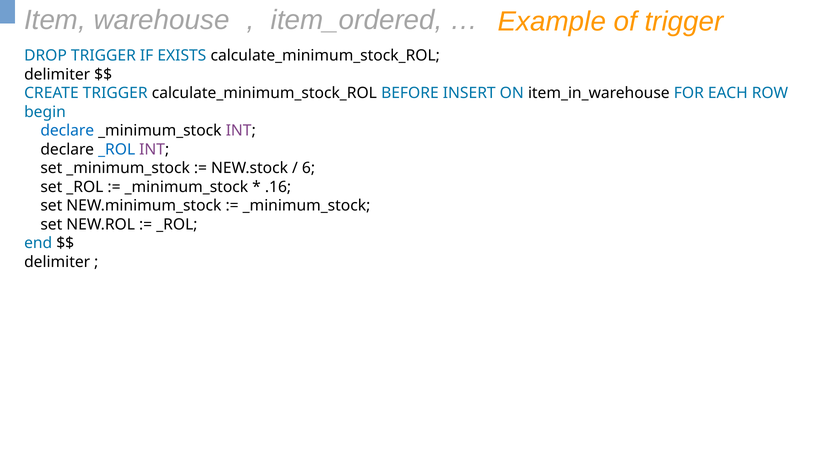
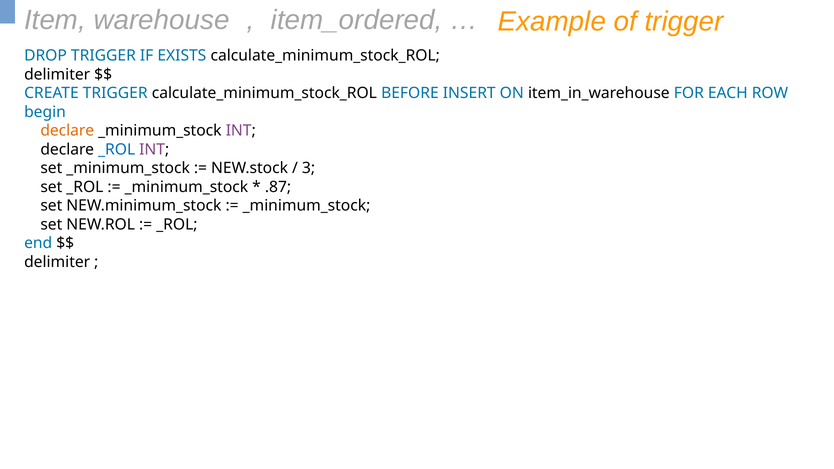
declare colour: blue -> orange (67, 131)
6: 6 -> 3 (309, 168)
.16: .16 -> .87 (278, 187)
